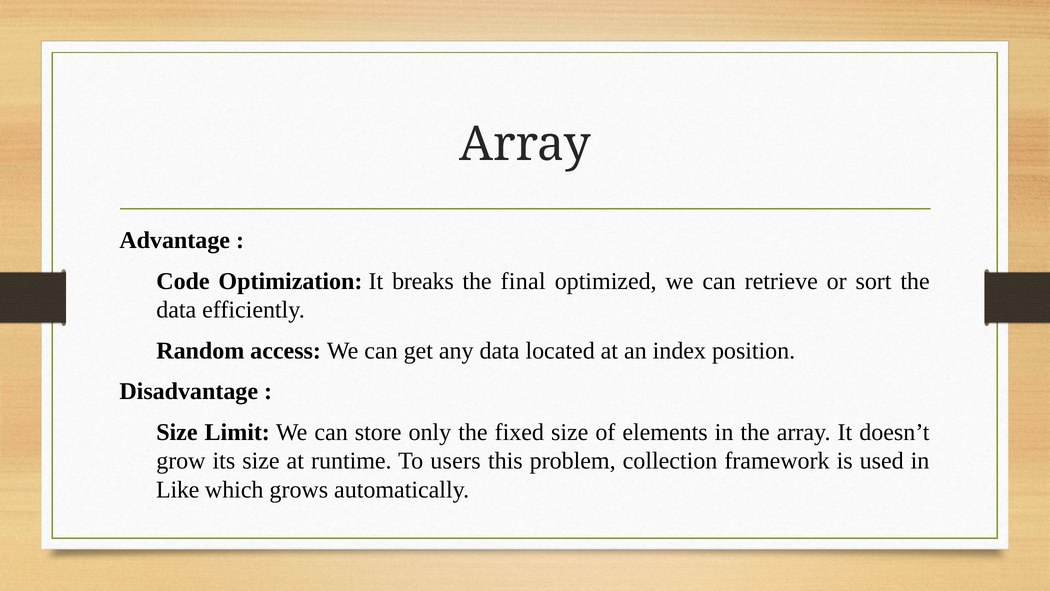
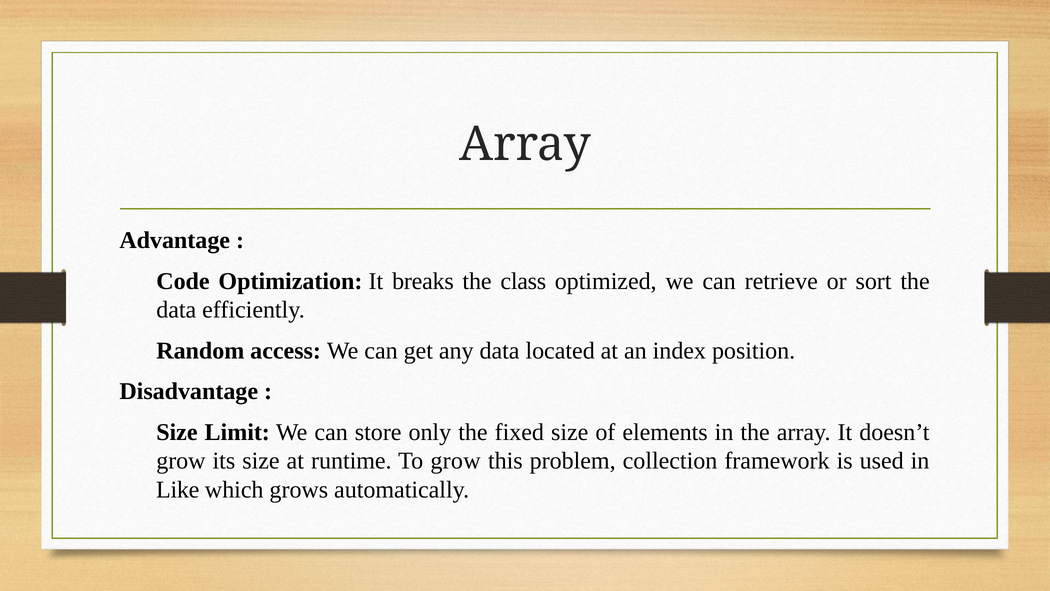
final: final -> class (523, 281)
To users: users -> grow (456, 461)
